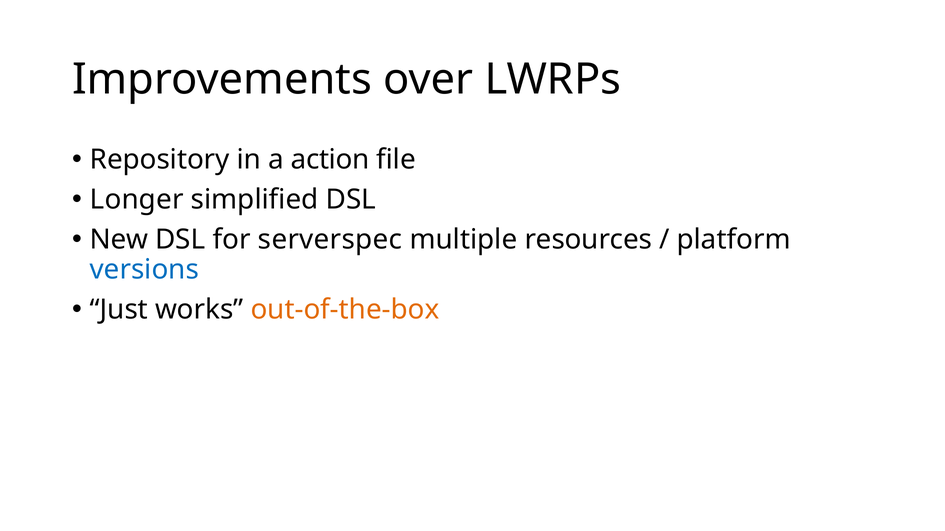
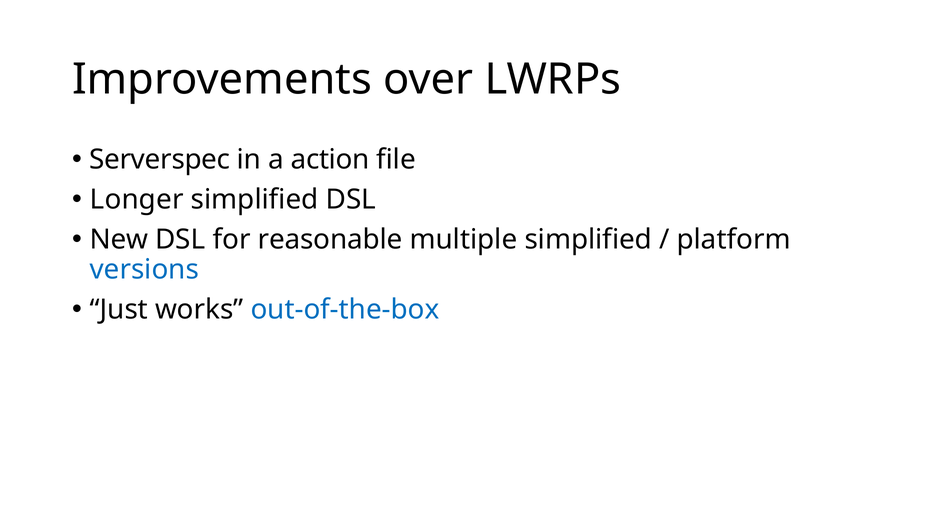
Repository: Repository -> Serverspec (160, 160)
serverspec: serverspec -> reasonable (330, 240)
multiple resources: resources -> simplified (588, 240)
out-of-the-box colour: orange -> blue (345, 310)
